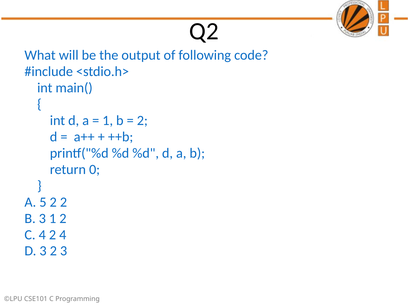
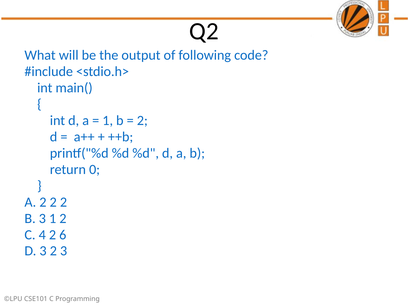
A 5: 5 -> 2 (43, 202)
2 4: 4 -> 6 (63, 235)
